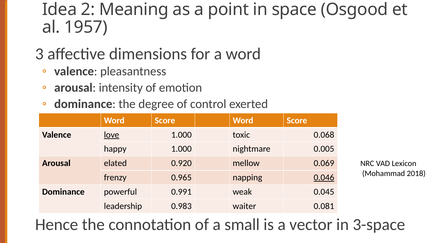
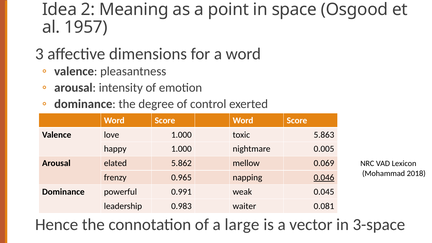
love underline: present -> none (112, 135)
0.068: 0.068 -> 5.863 (324, 135)
0.920: 0.920 -> 5.862 (181, 163)
small: small -> large (242, 225)
